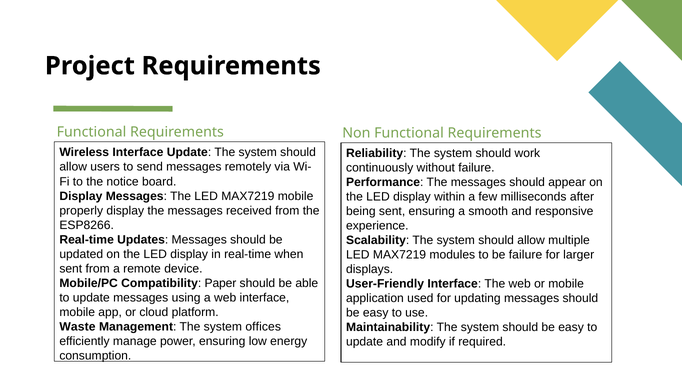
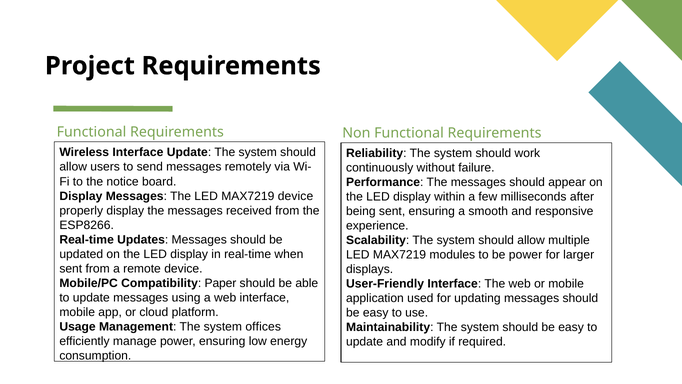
MAX7219 mobile: mobile -> device (295, 196)
be failure: failure -> power (526, 255)
Waste: Waste -> Usage (78, 326)
